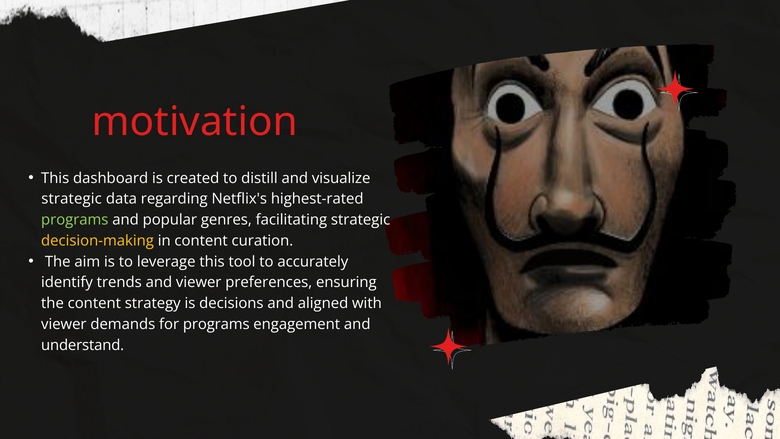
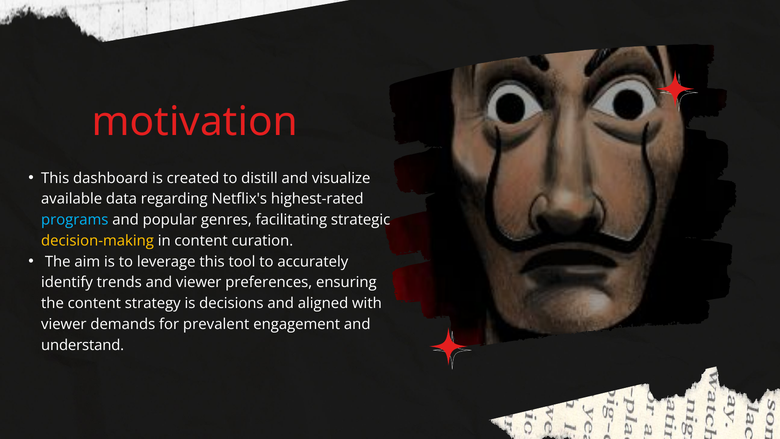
strategic: strategic -> available (72, 199)
programs colour: light green -> light blue (75, 220)
for programs: programs -> prevalent (216, 324)
